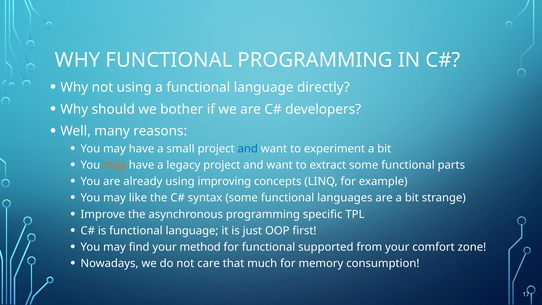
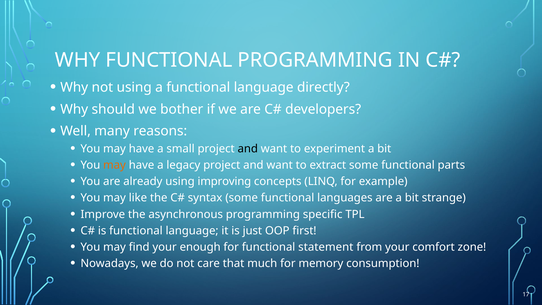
and colour: blue -> black (248, 149)
method: method -> enough (200, 247)
supported: supported -> statement (326, 247)
